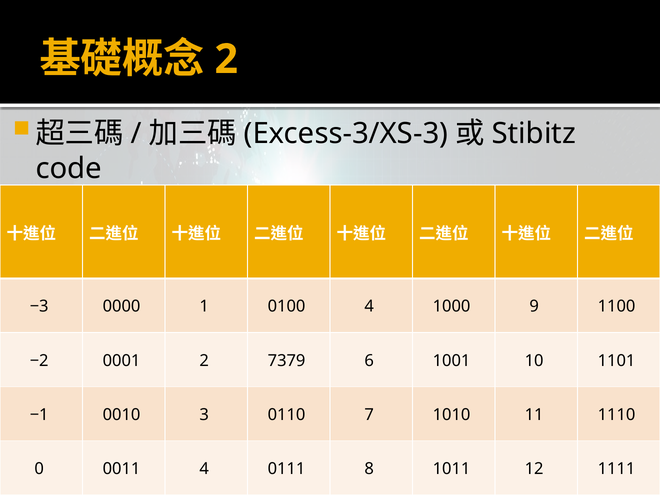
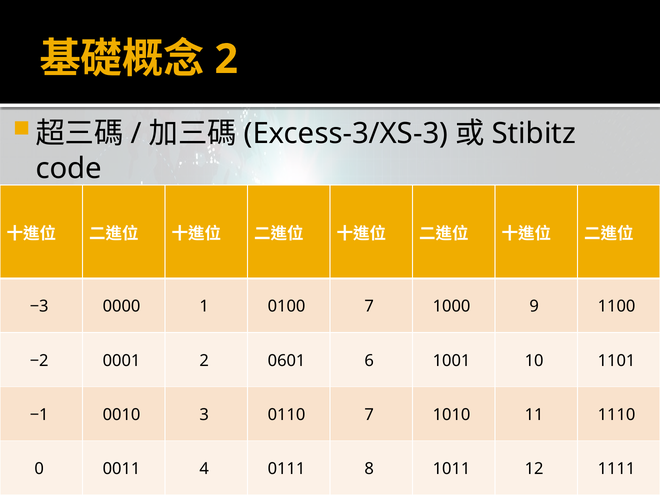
0100 4: 4 -> 7 (369, 306)
7379: 7379 -> 0601 (287, 361)
